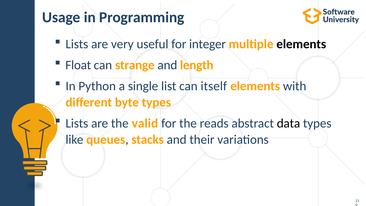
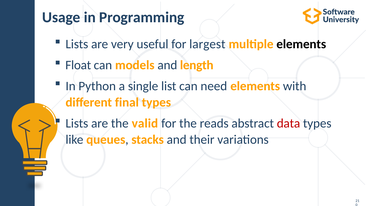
integer: integer -> largest (207, 44)
strange: strange -> models (135, 65)
itself: itself -> need (214, 86)
byte: byte -> final (127, 102)
data colour: black -> red (288, 123)
